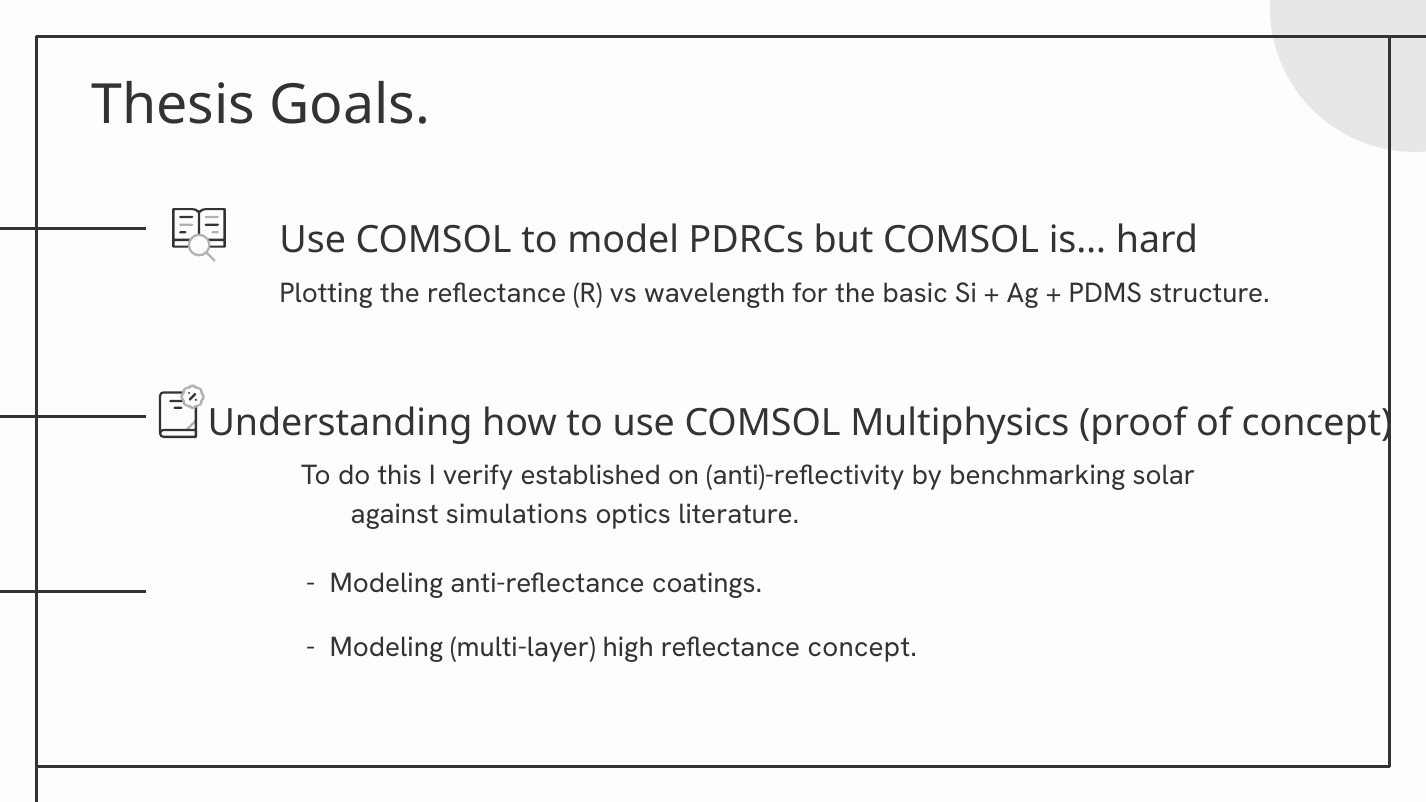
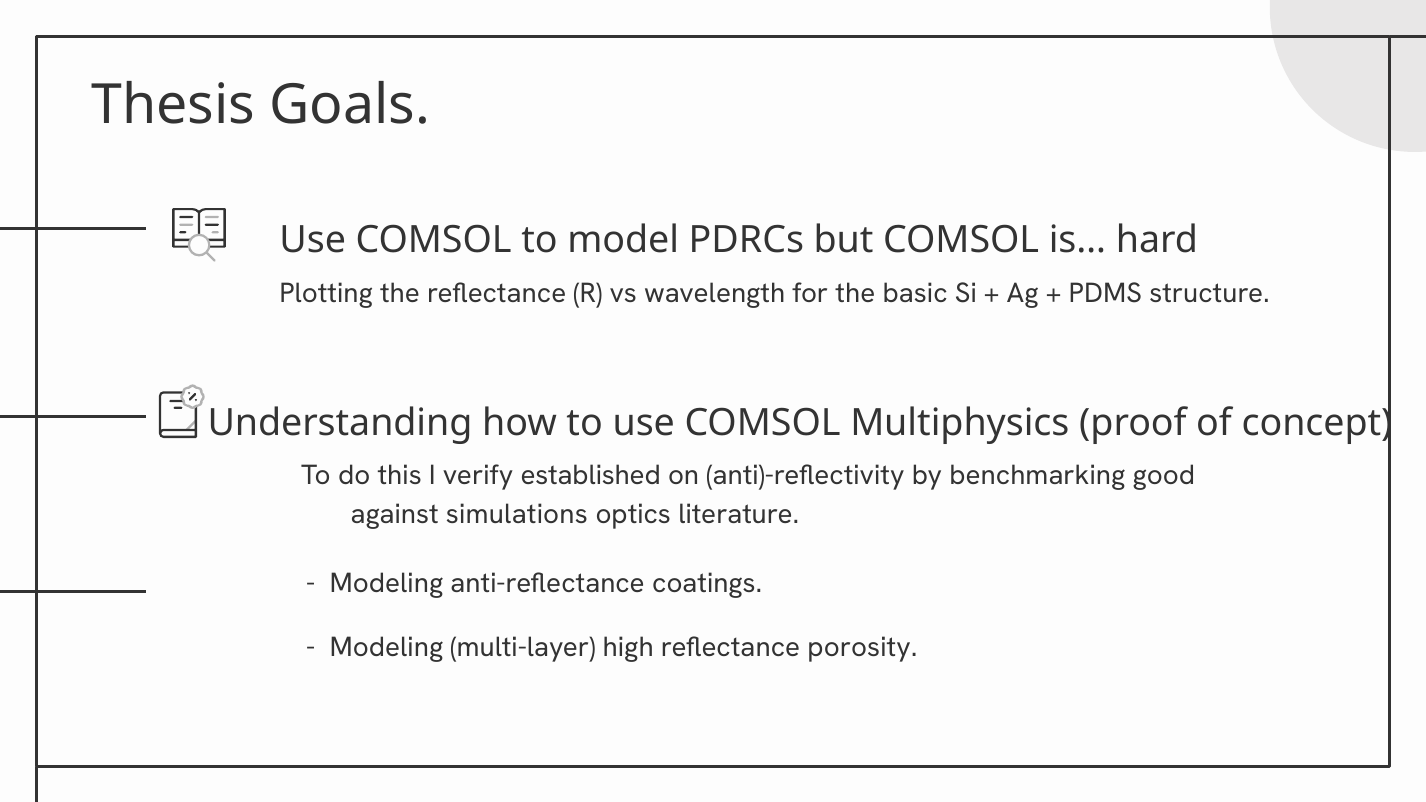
solar: solar -> good (1164, 476)
reflectance concept: concept -> porosity (862, 647)
